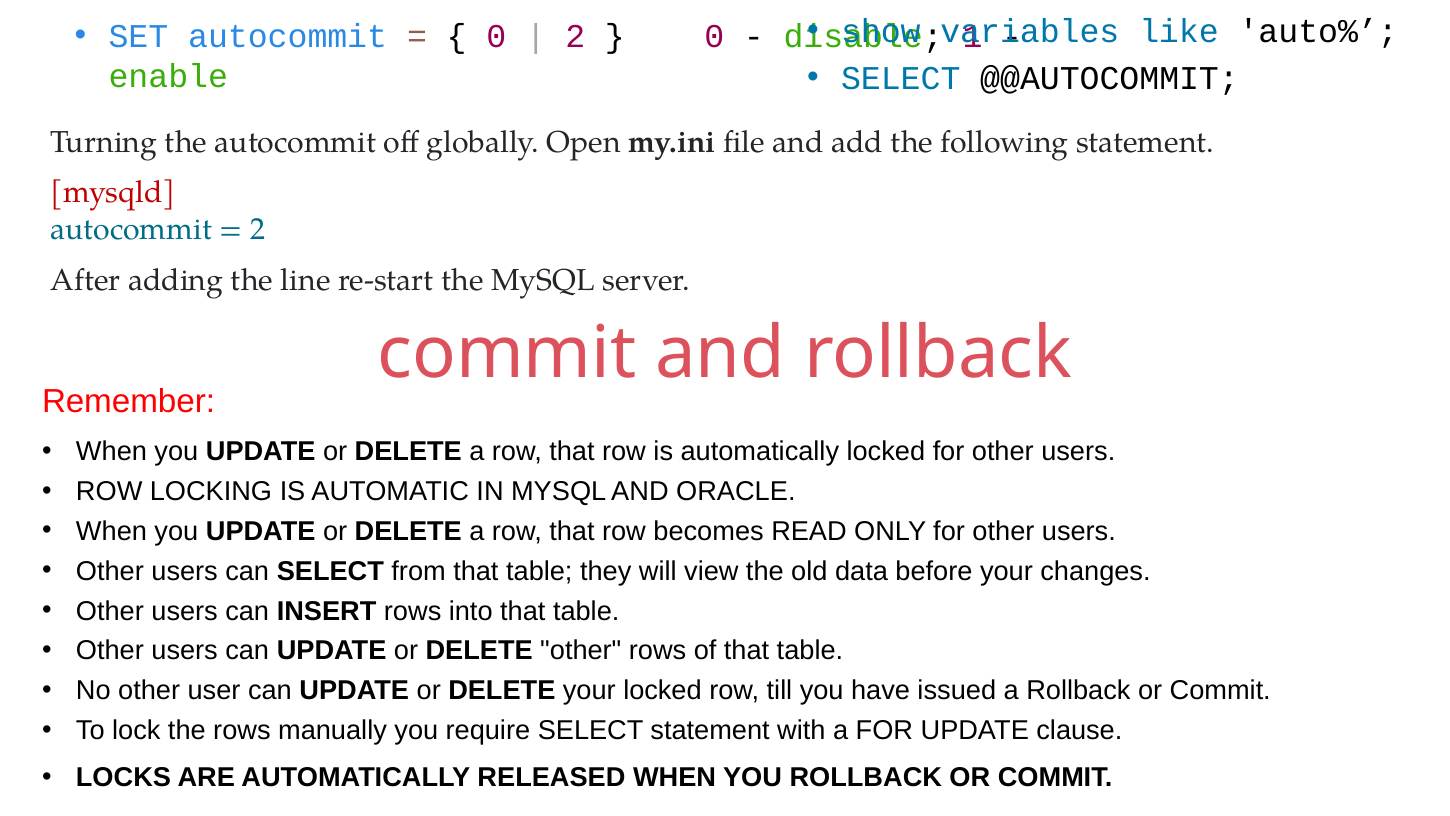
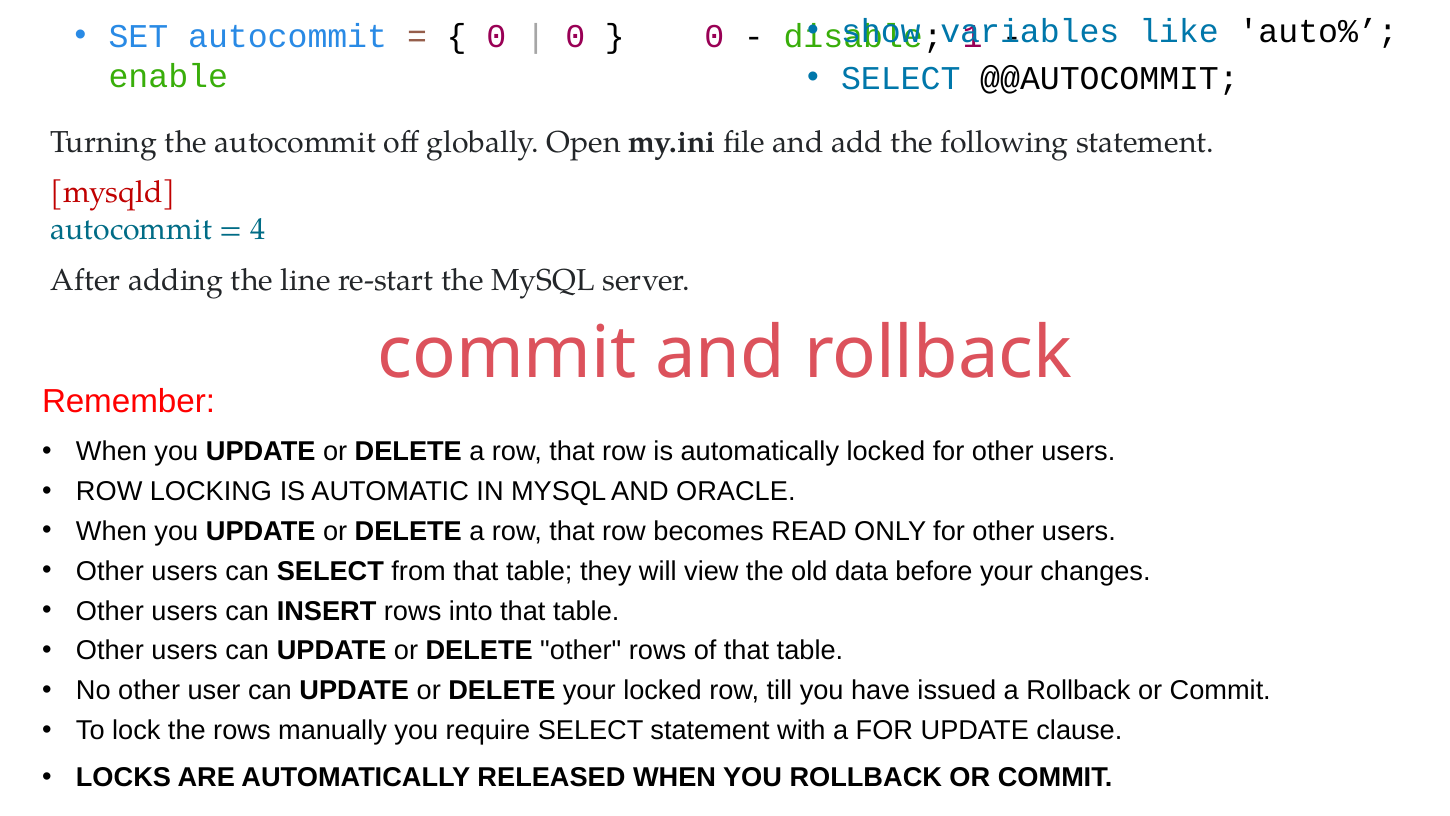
2: 2 -> 0 (575, 37)
2: 2 -> 4 (258, 229)
